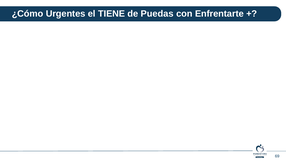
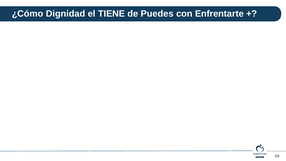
Urgentes: Urgentes -> Dignidad (66, 14)
Puedas: Puedas -> Puedes (157, 14)
